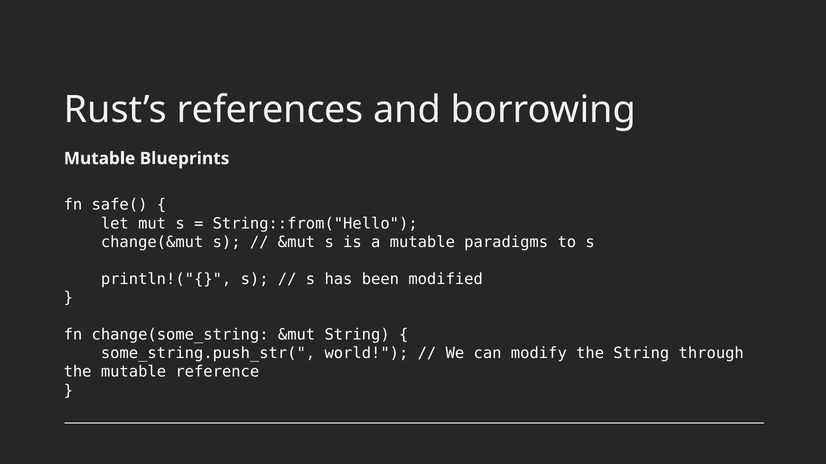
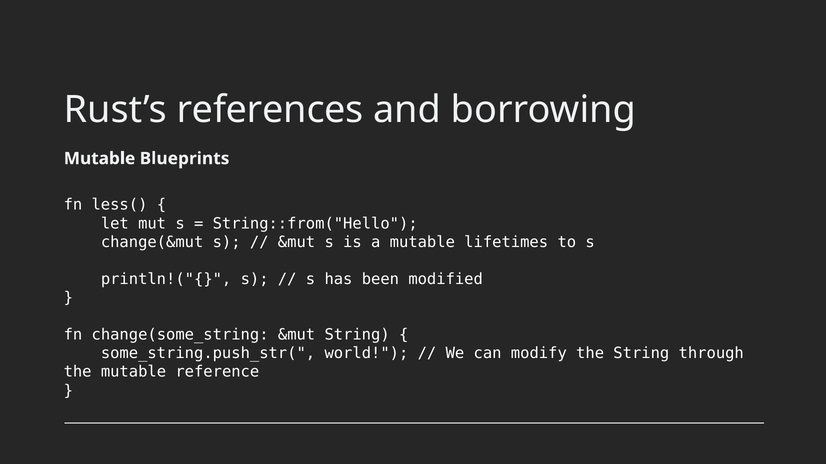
safe(: safe( -> less( (119, 205)
paradigms: paradigms -> lifetimes (506, 242)
